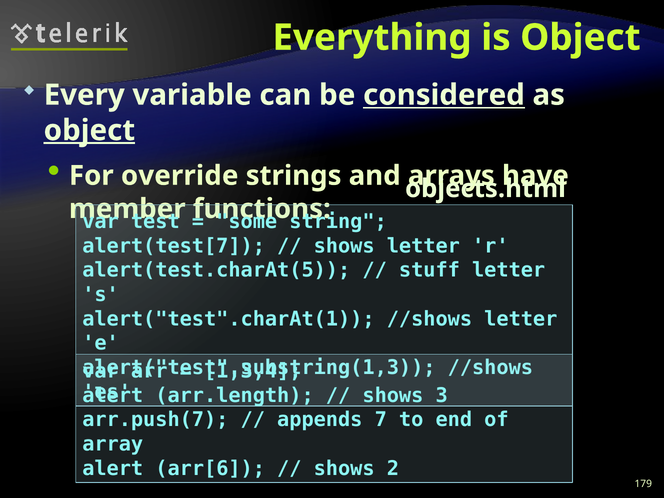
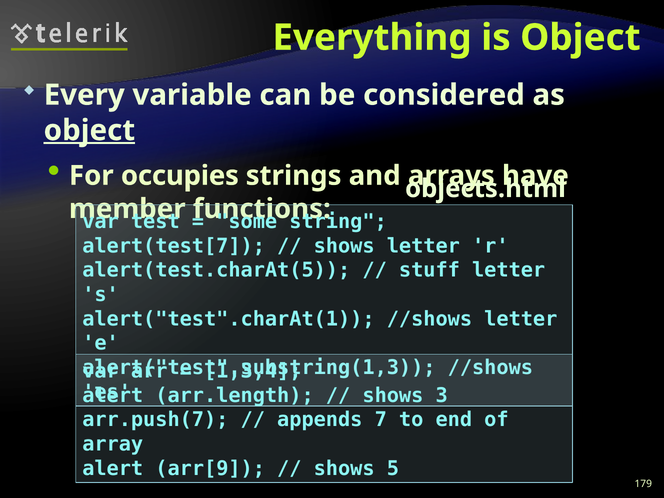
considered underline: present -> none (444, 95)
override: override -> occupies (180, 176)
arr[6: arr[6 -> arr[9 (210, 468)
2: 2 -> 5 (393, 468)
